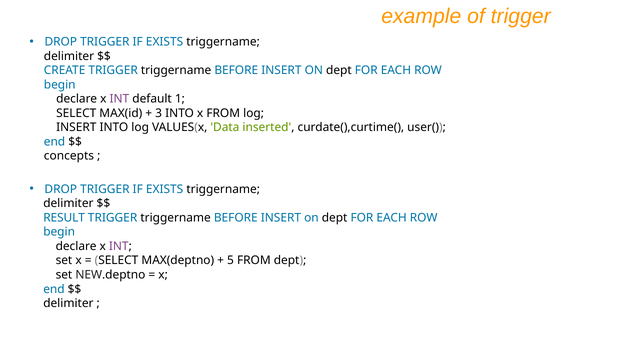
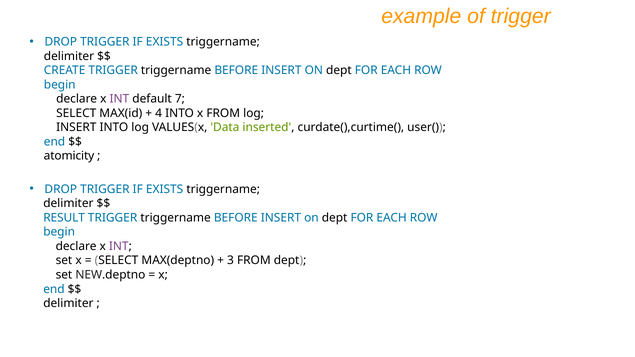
1: 1 -> 7 (180, 99)
3: 3 -> 4 (159, 113)
concepts: concepts -> atomicity (69, 156)
5: 5 -> 3 (231, 261)
